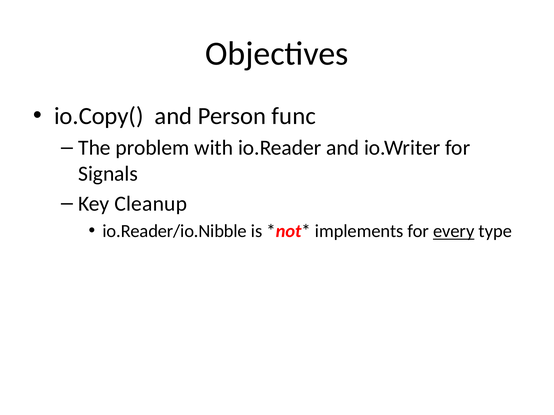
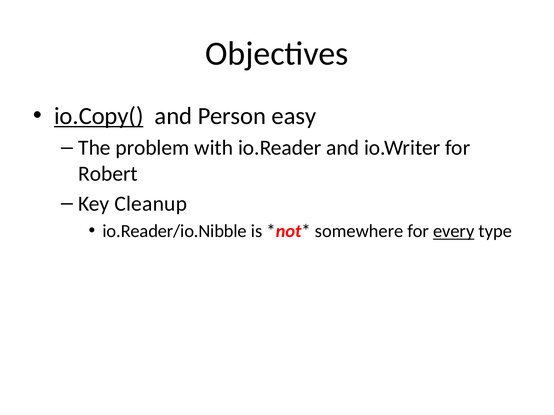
io.Copy( underline: none -> present (99, 116)
func: func -> easy (294, 116)
Signals: Signals -> Robert (108, 174)
implements: implements -> somewhere (359, 231)
